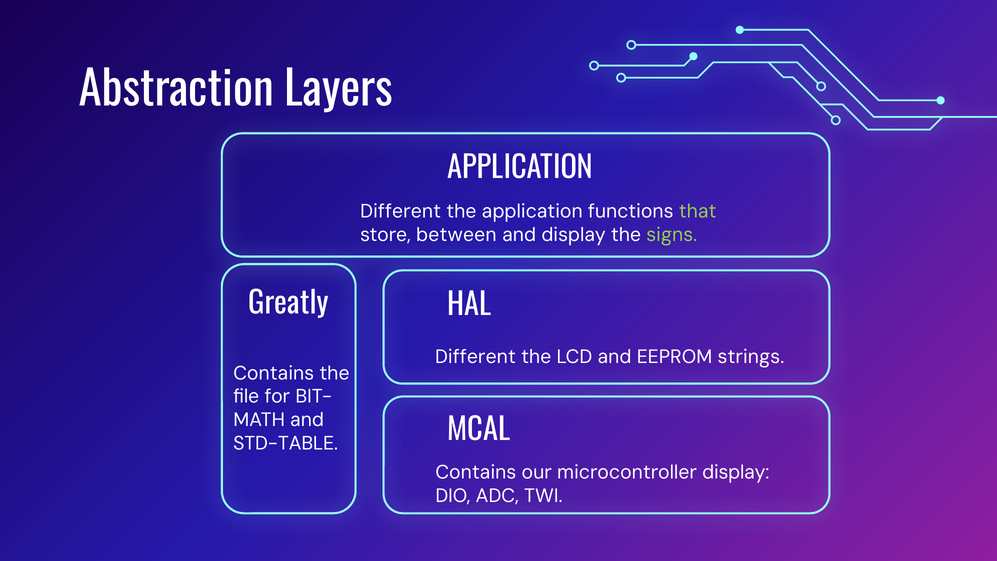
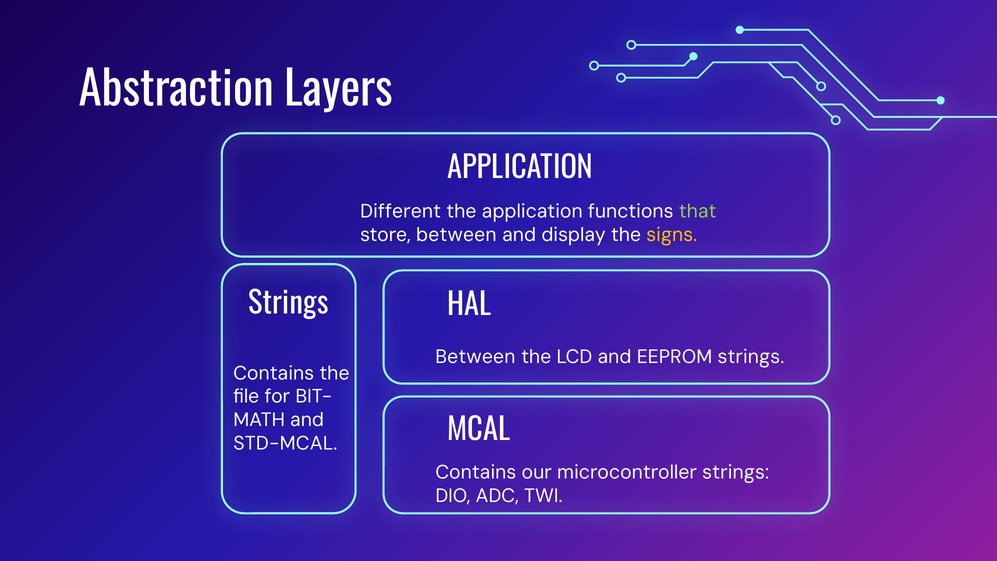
signs colour: light green -> yellow (672, 235)
Greatly: Greatly -> Strings (288, 303)
Different: Different -> Between (475, 357)
STD-TABLE: STD-TABLE -> STD-MCAL (285, 443)
microcontroller display: display -> strings (736, 472)
